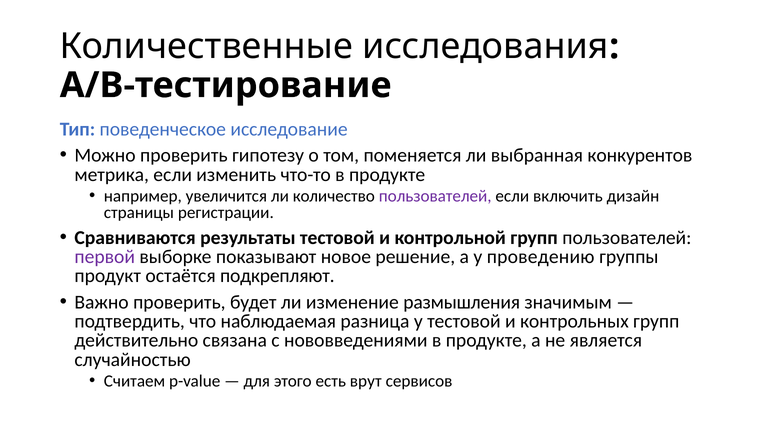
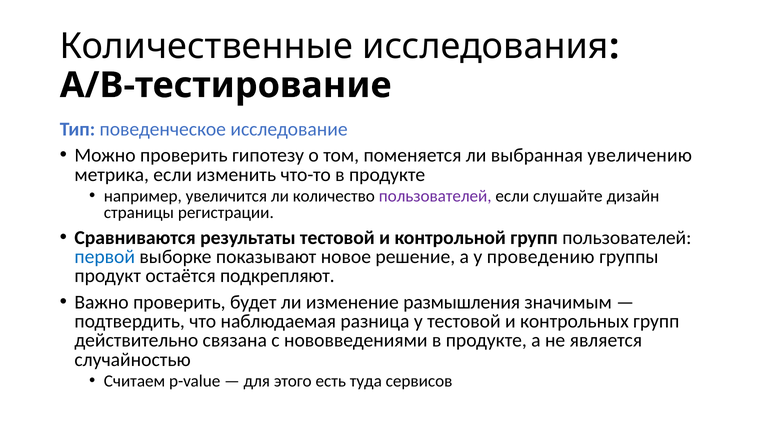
конкурентов: конкурентов -> увеличению (640, 155)
включить: включить -> слушайте (568, 196)
первой colour: purple -> blue (105, 257)
врут: врут -> туда (366, 381)
